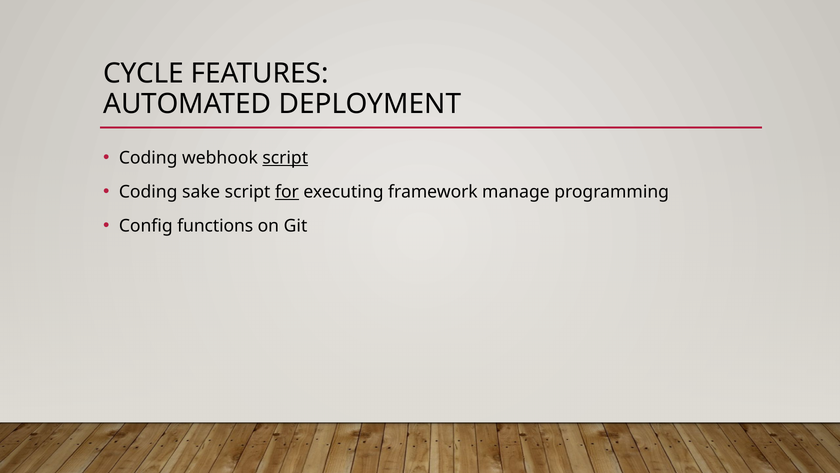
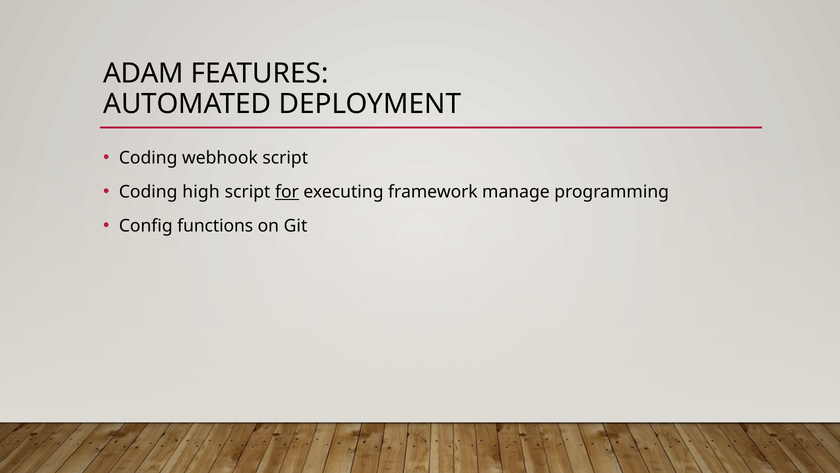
CYCLE: CYCLE -> ADAM (143, 74)
script underline: present -> none (285, 158)
sake: sake -> high (201, 192)
